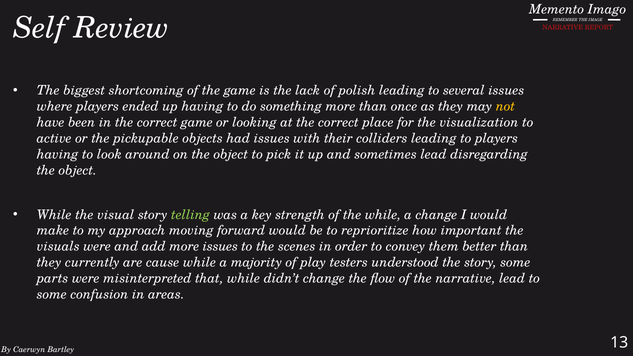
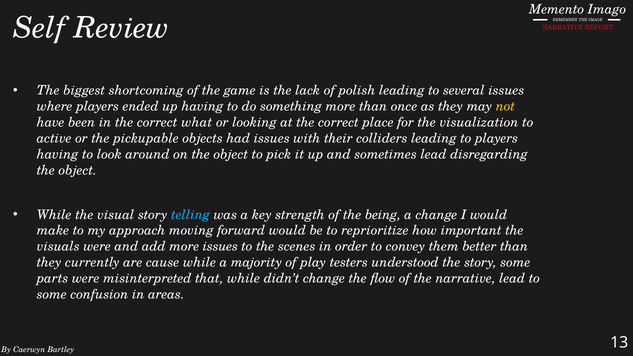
correct game: game -> what (197, 122)
telling colour: light green -> light blue (191, 215)
the while: while -> being (383, 215)
